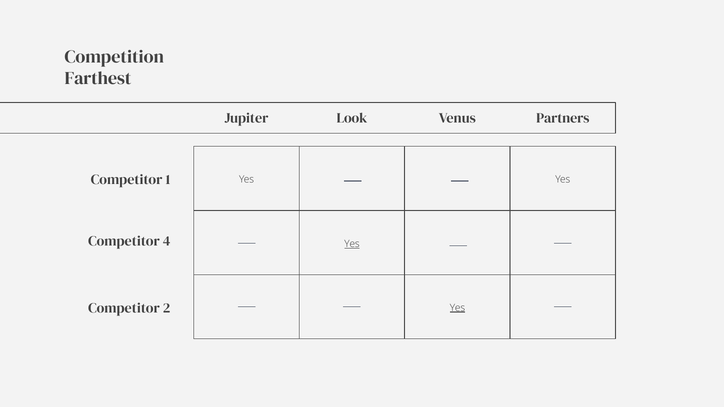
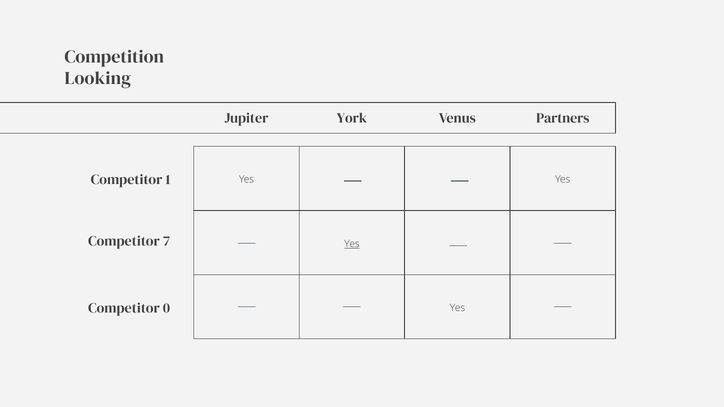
Farthest: Farthest -> Looking (98, 78)
Look: Look -> York (352, 118)
4: 4 -> 7 (166, 241)
2: 2 -> 0 (166, 308)
Yes underline: present -> none (457, 308)
